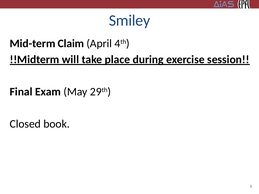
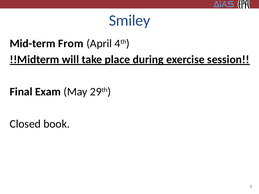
Claim: Claim -> From (71, 44)
